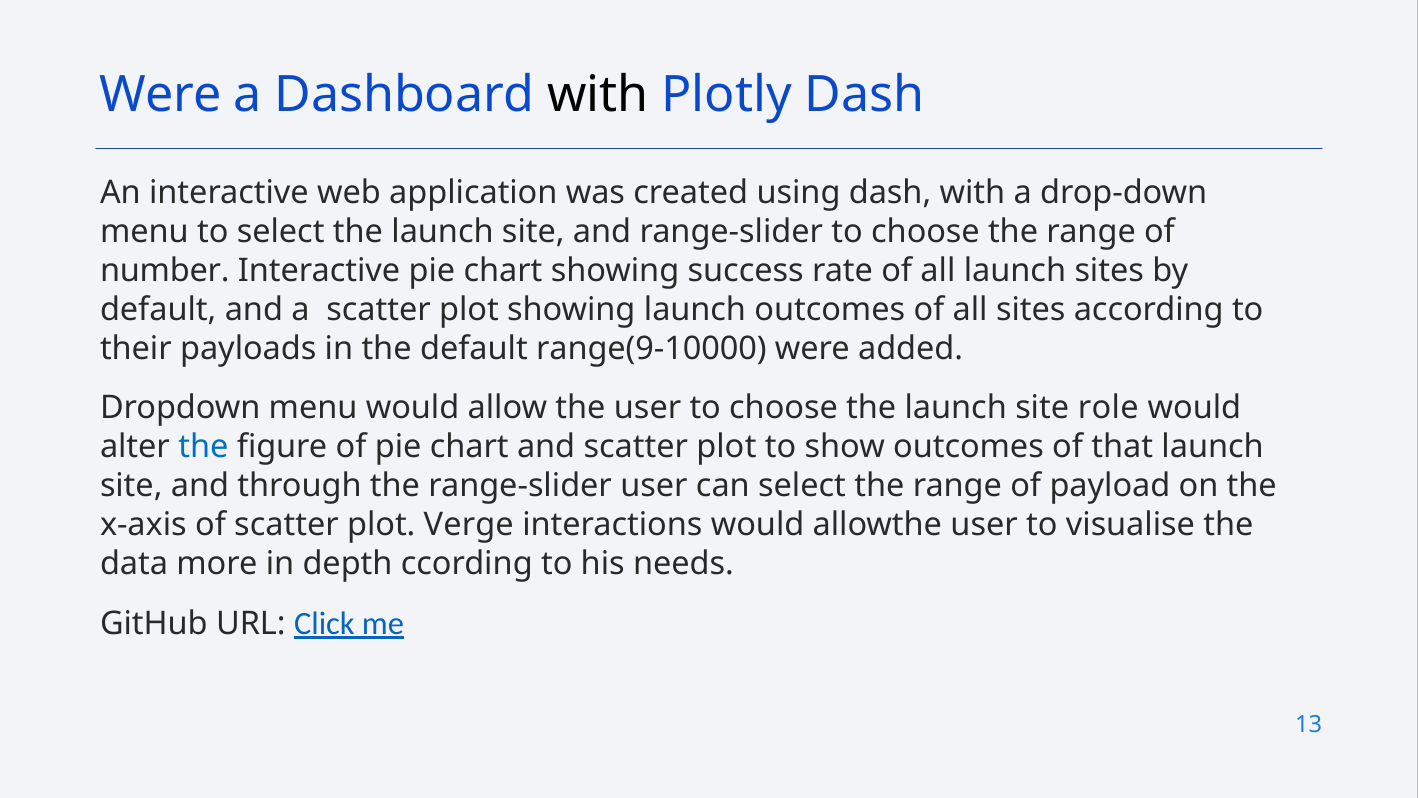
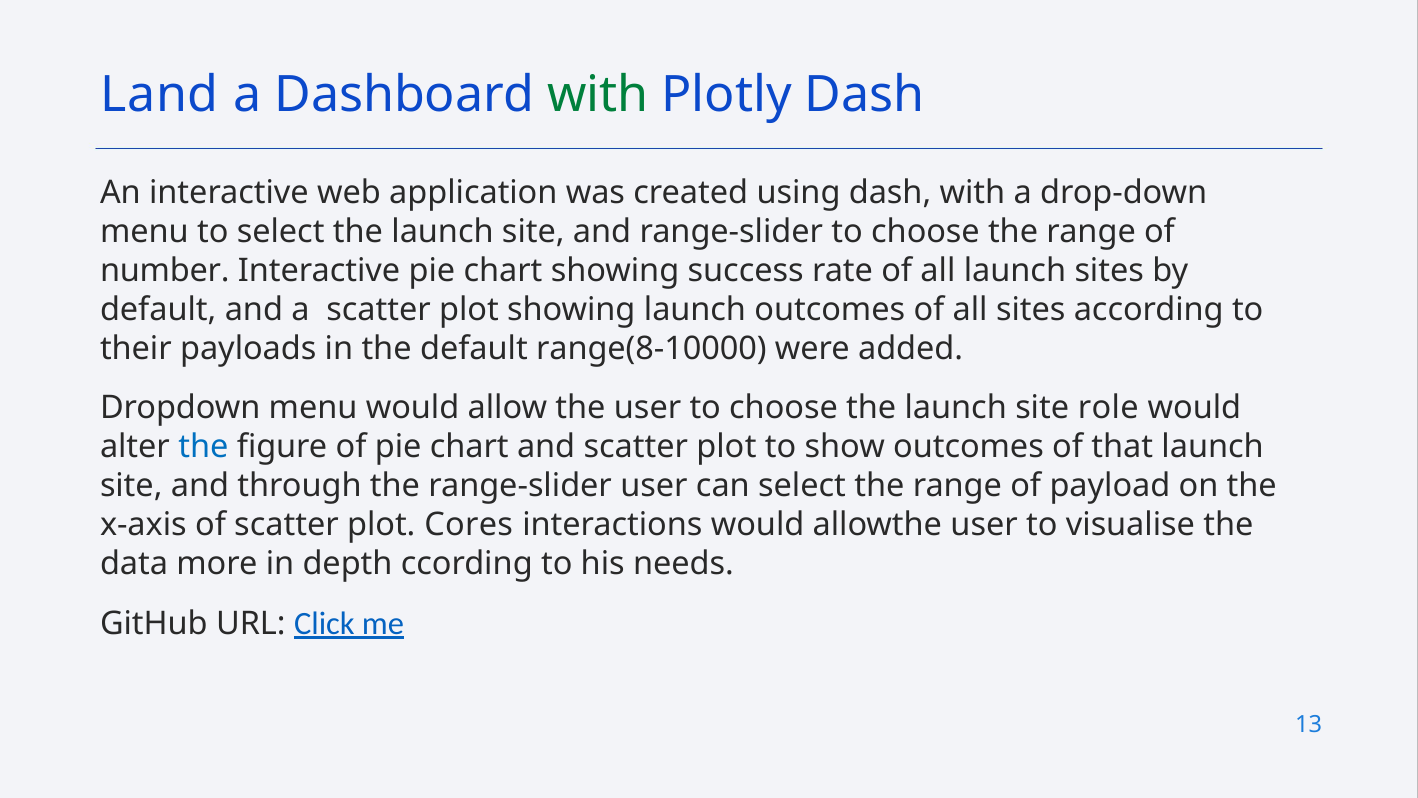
Were: Were -> Land (160, 95)
with colour: black -> green (598, 95)
range(9-10000: range(9-10000 -> range(8-10000 (651, 348)
Verge: Verge -> Cores (469, 525)
